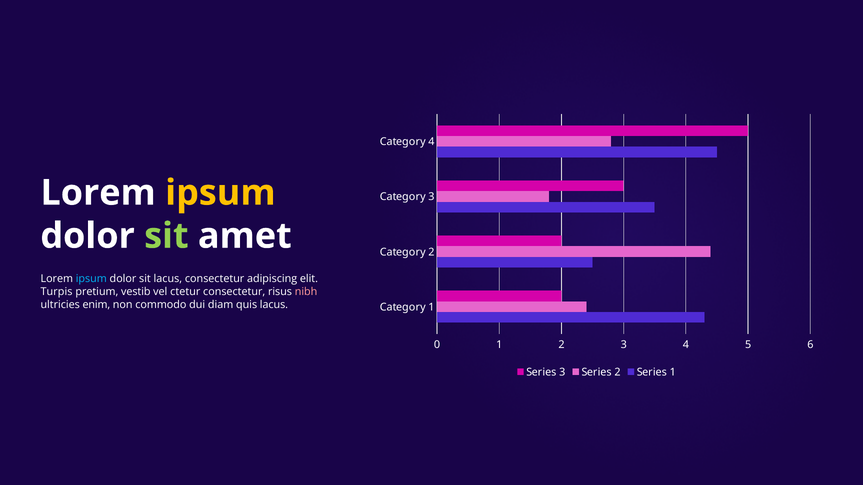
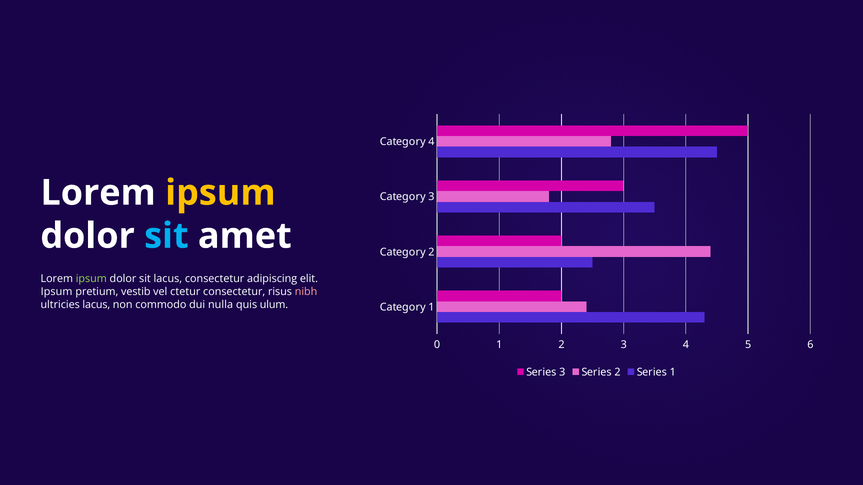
sit colour: light green -> light blue (166, 236)
ipsum colour: light blue -> light green (91, 279)
Turpis: Turpis -> Ipsum (57, 292)
ultricies enim: enim -> lacus (96, 305)
diam: diam -> nulla (221, 305)
quis lacus: lacus -> ulum (274, 305)
